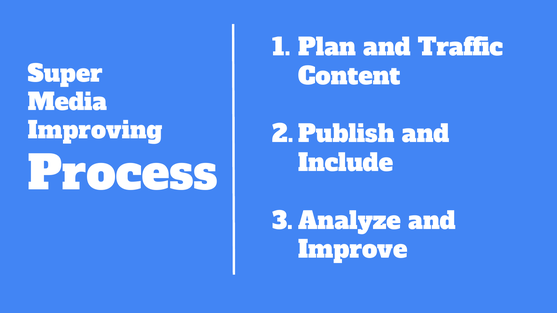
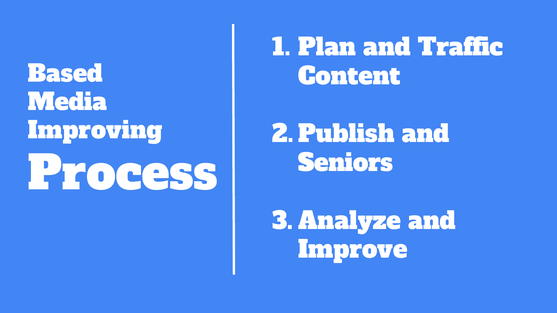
Super: Super -> Based (65, 74)
Include: Include -> Seniors (346, 163)
